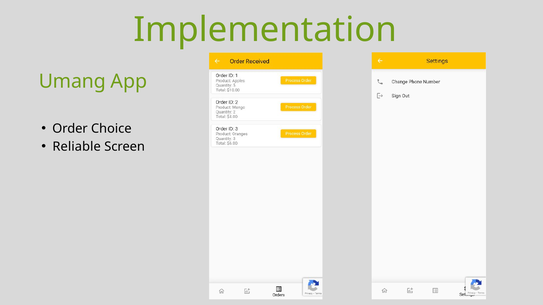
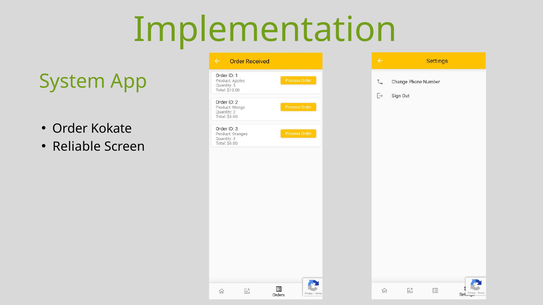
Umang: Umang -> System (72, 81)
Choice: Choice -> Kokate (111, 129)
